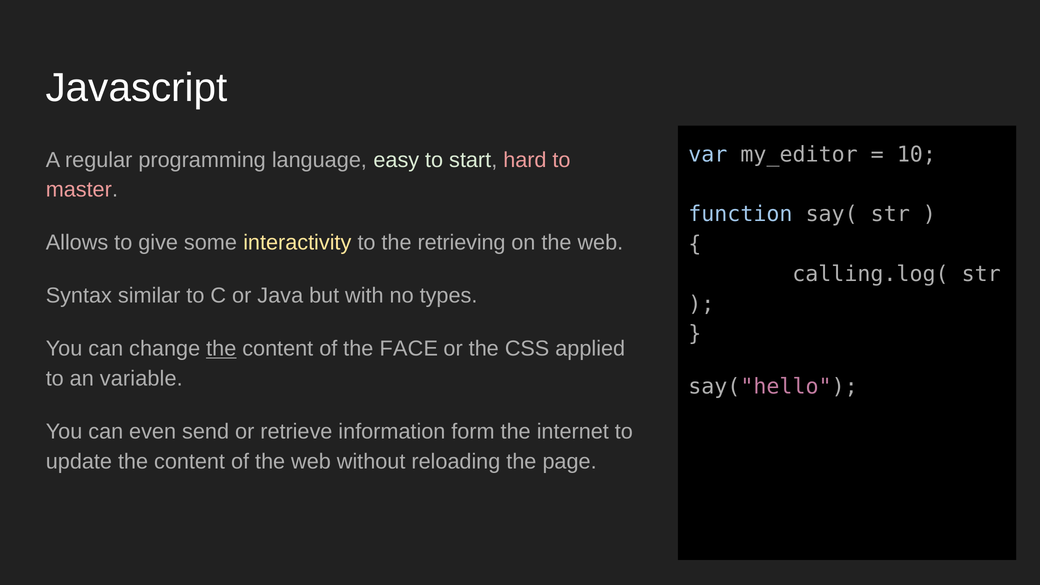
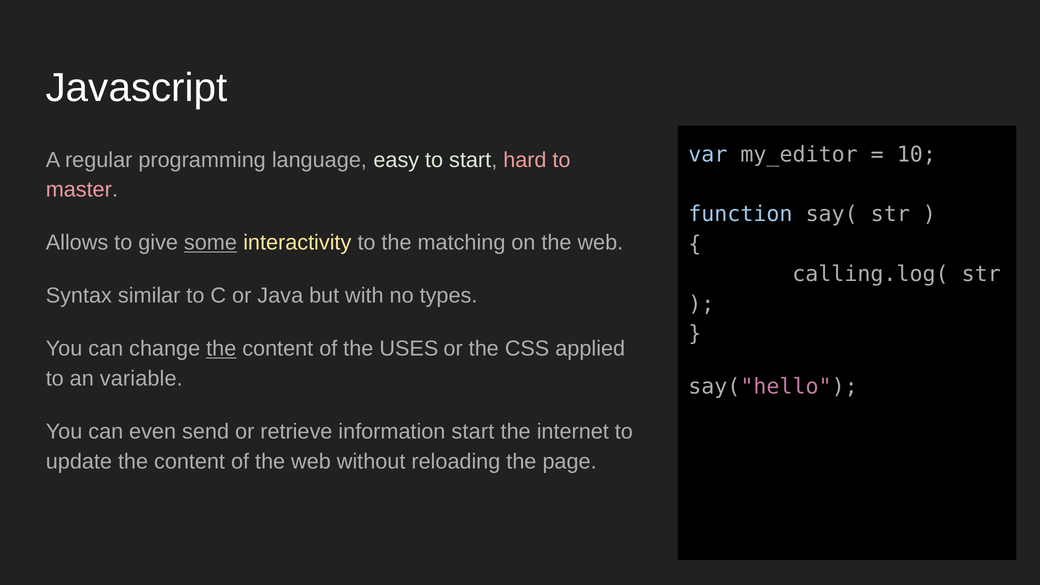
some underline: none -> present (210, 243)
retrieving: retrieving -> matching (461, 243)
FACE: FACE -> USES (409, 349)
information form: form -> start (473, 432)
